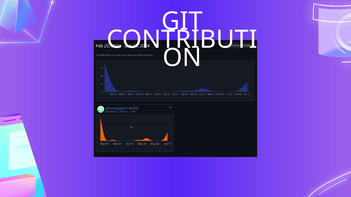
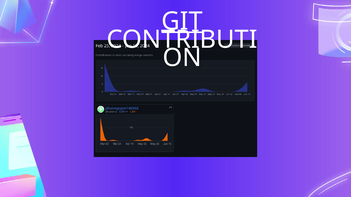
GIT underline: none -> present (182, 21)
